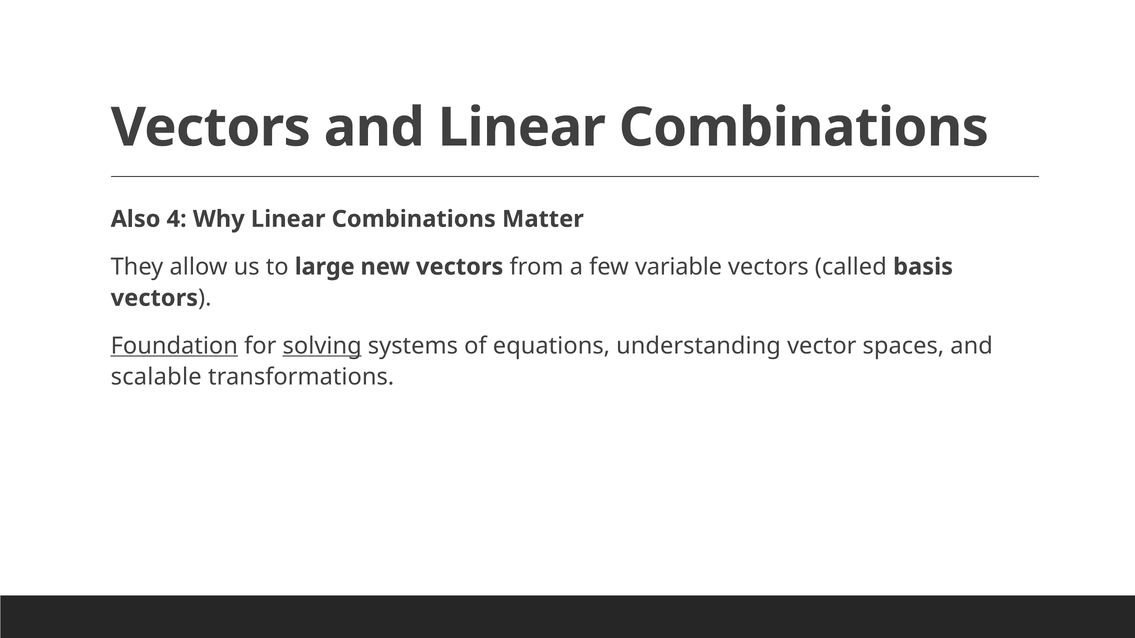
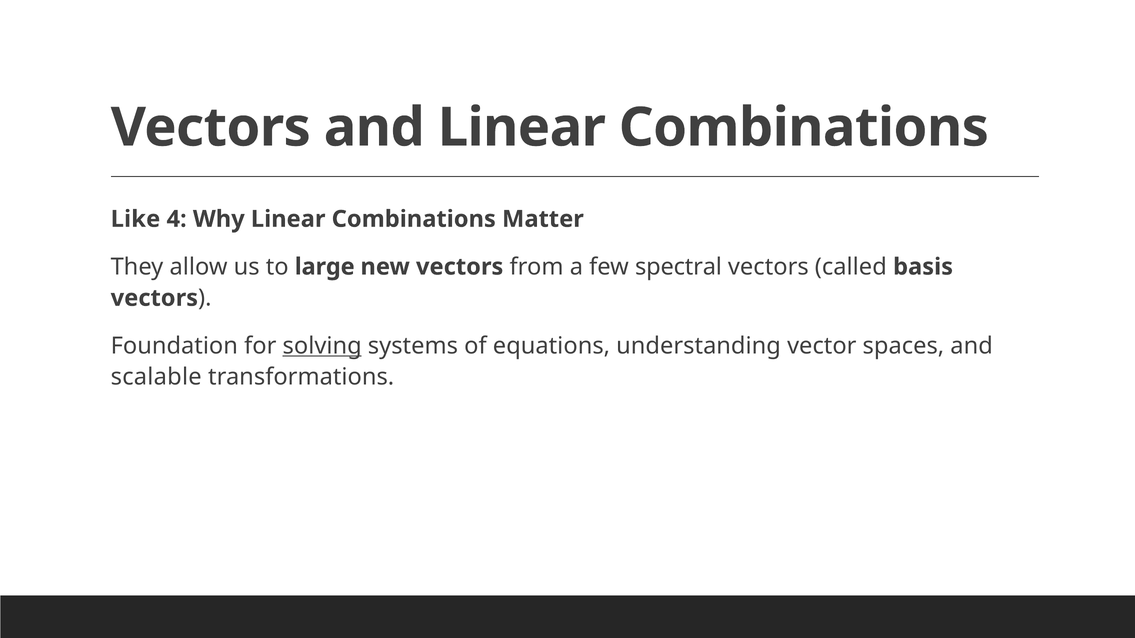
Also: Also -> Like (135, 219)
variable: variable -> spectral (679, 267)
Foundation underline: present -> none (174, 346)
